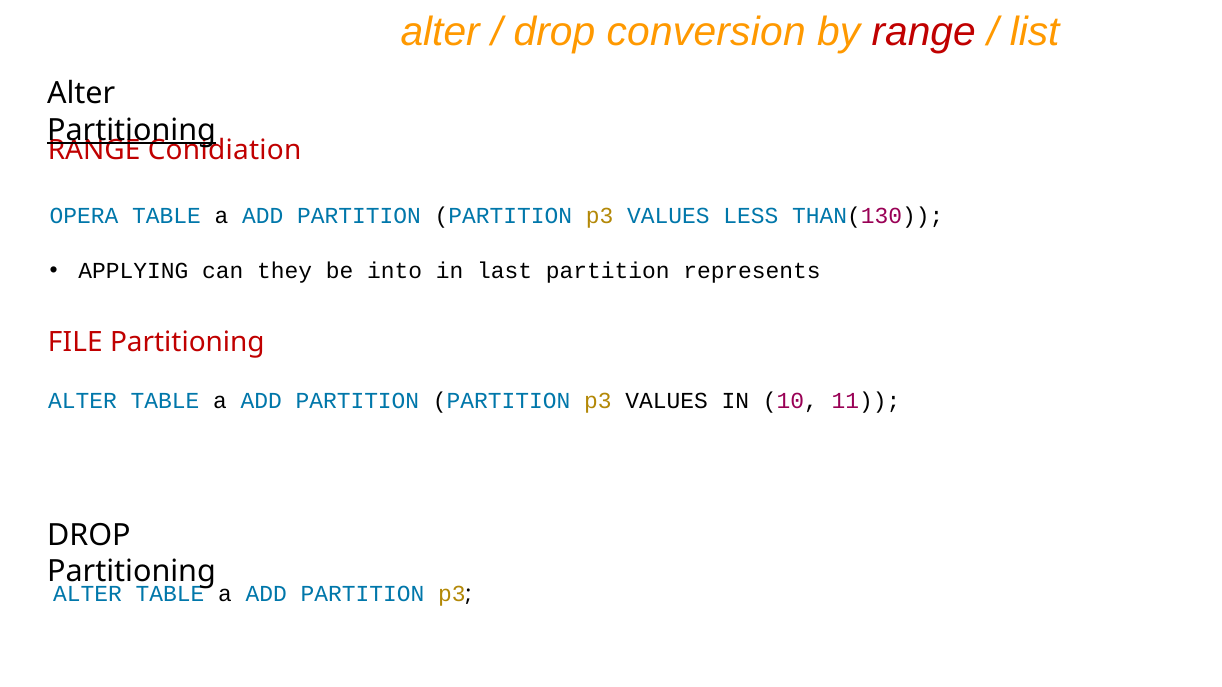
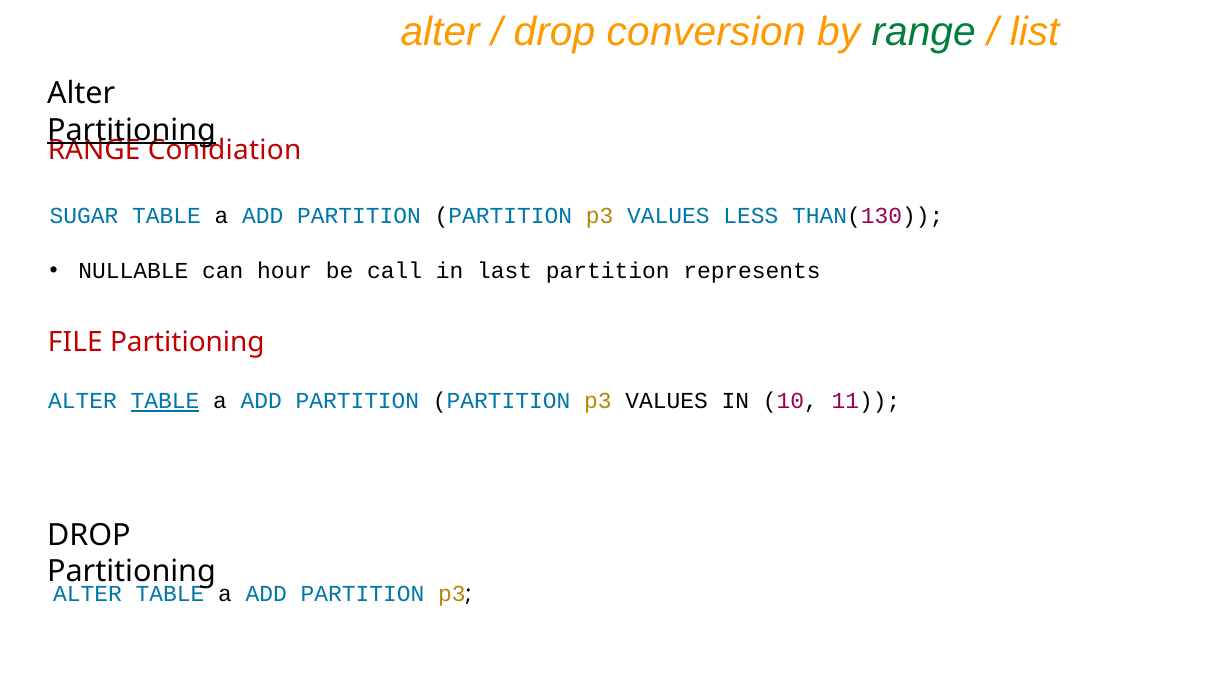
range colour: red -> green (924, 32)
OPERA: OPERA -> SUGAR (84, 216)
APPLYING: APPLYING -> NULLABLE (133, 271)
they: they -> hour (285, 271)
into: into -> call (395, 271)
TABLE underline: none -> present (165, 401)
